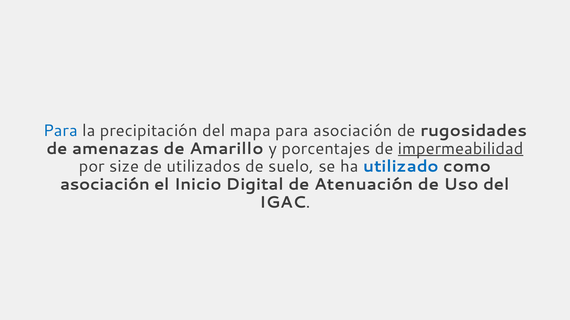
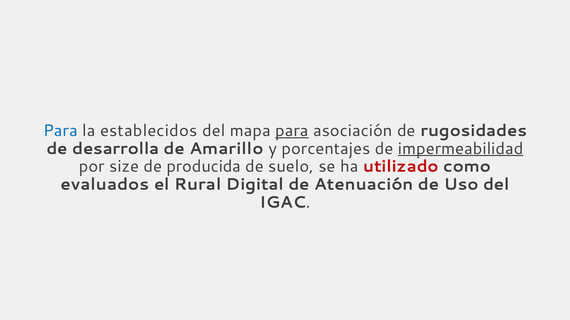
precipitación: precipitación -> establecidos (149, 131)
para underline: none -> present (292, 131)
amenazas: amenazas -> desarrolla (116, 149)
utilizados: utilizados -> producida (204, 167)
utilizado colour: blue -> red (401, 167)
asociación: asociación -> evaluados (105, 185)
Inicio: Inicio -> Rural (198, 185)
